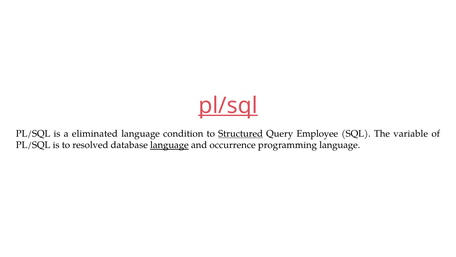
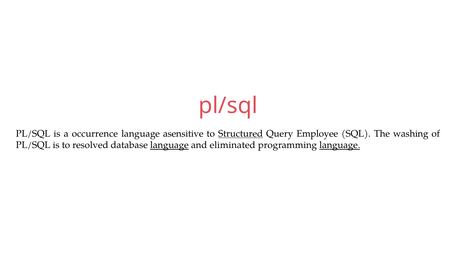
pl/sql underline: present -> none (228, 105)
eliminated: eliminated -> occurrence (95, 133)
condition: condition -> asensitive (183, 133)
variable: variable -> washing (411, 133)
occurrence: occurrence -> eliminated (233, 145)
language underline: none -> present (340, 145)
